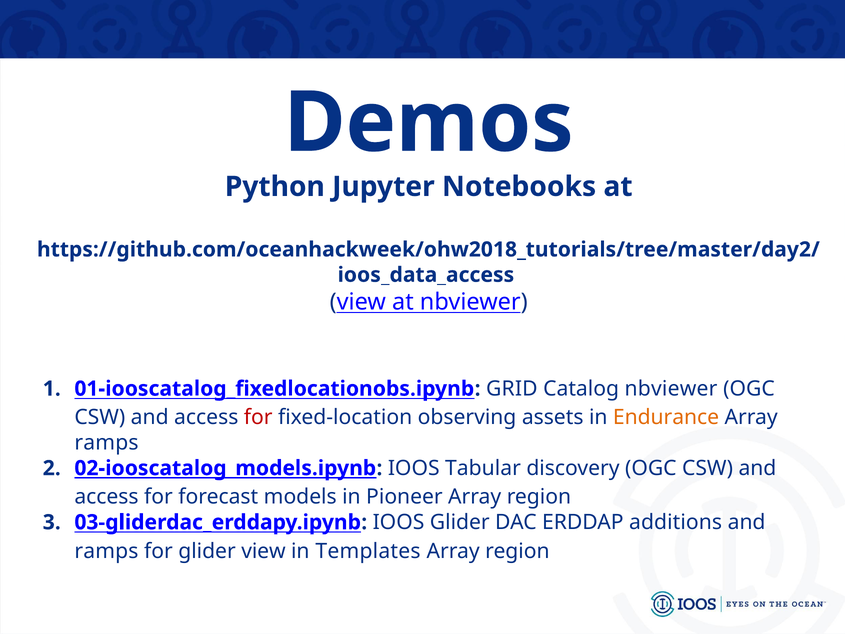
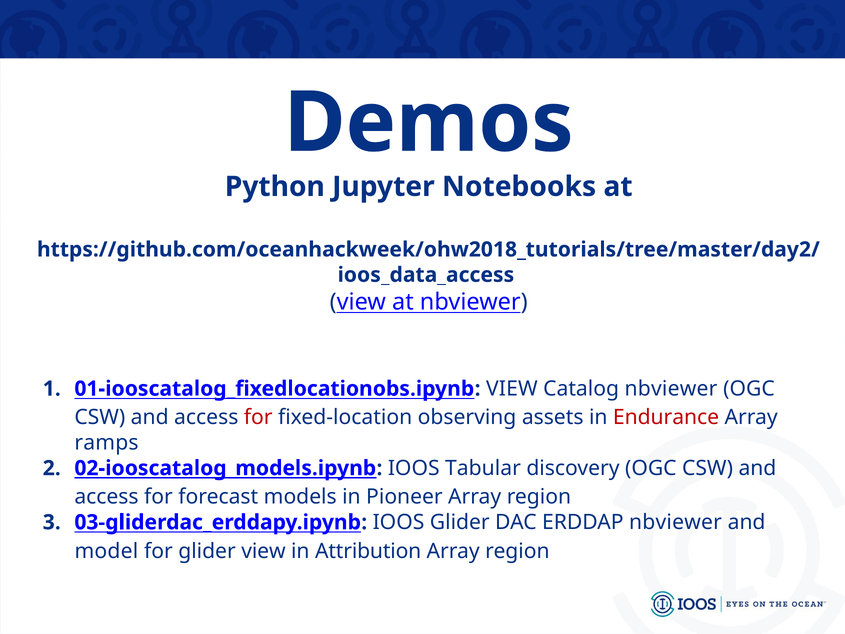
01-iooscatalog_fixedlocationobs.ipynb GRID: GRID -> VIEW (512, 389)
Endurance colour: orange -> red (666, 417)
ERDDAP additions: additions -> nbviewer (676, 522)
ramps: ramps -> model (106, 551)
Templates: Templates -> Attribution (368, 551)
